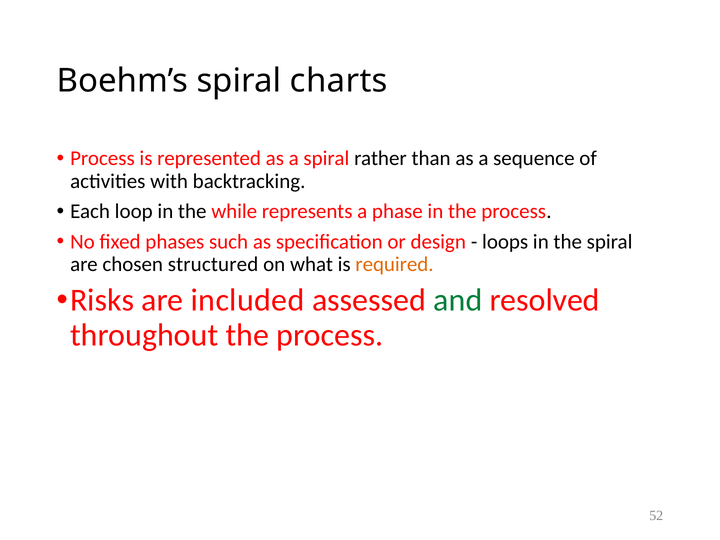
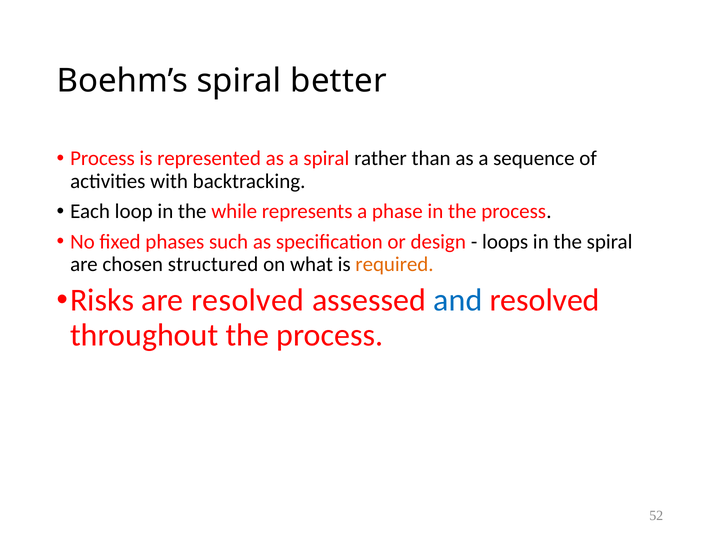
charts: charts -> better (339, 81)
are included: included -> resolved (248, 300)
and colour: green -> blue (458, 300)
